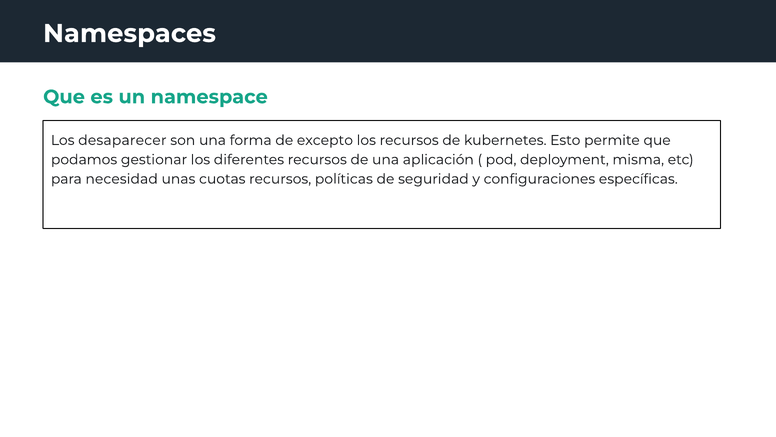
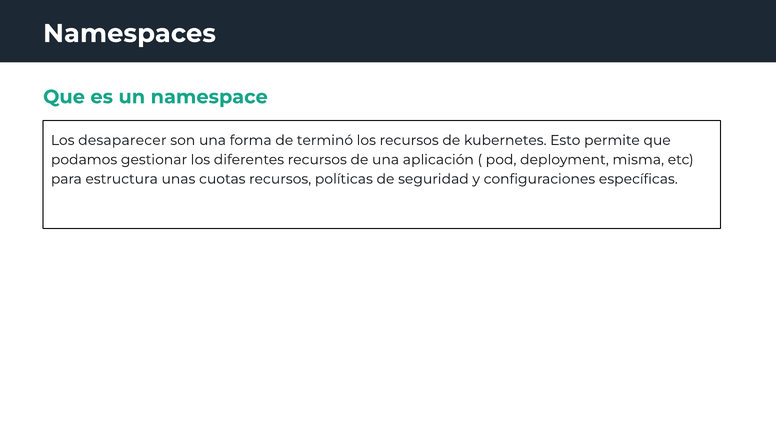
excepto: excepto -> terminó (325, 140)
necesidad: necesidad -> estructura (122, 179)
